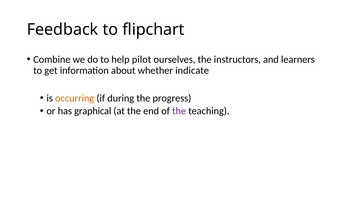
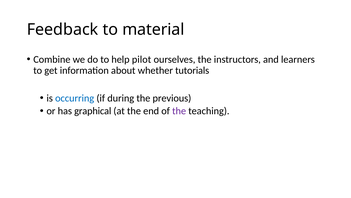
flipchart: flipchart -> material (153, 29)
indicate: indicate -> tutorials (192, 70)
occurring colour: orange -> blue (75, 98)
progress: progress -> previous (172, 98)
